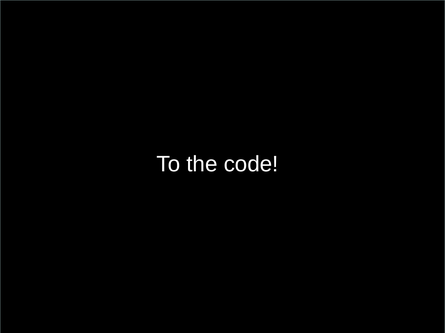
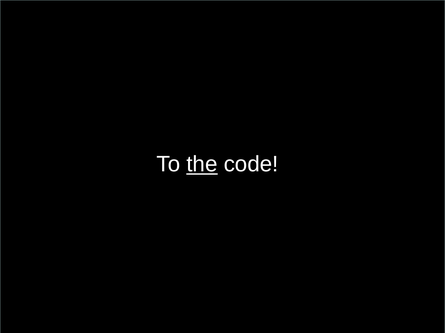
the underline: none -> present (202, 165)
